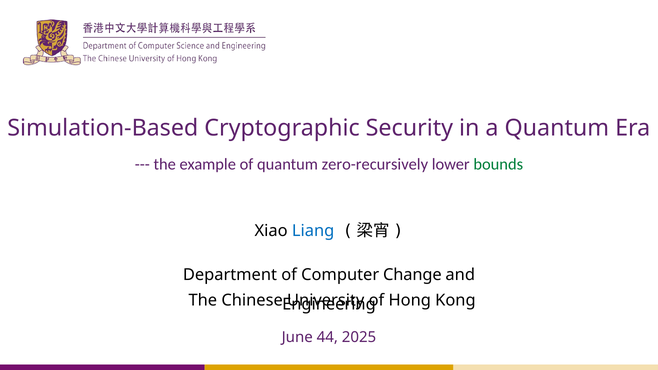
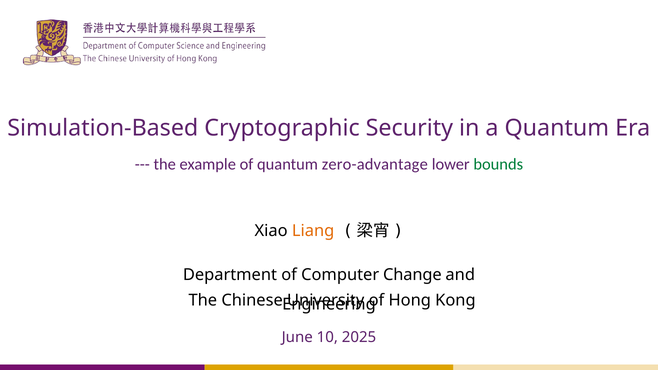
zero-recursively: zero-recursively -> zero-advantage (375, 164)
Liang colour: blue -> orange (313, 231)
44: 44 -> 10 (327, 337)
